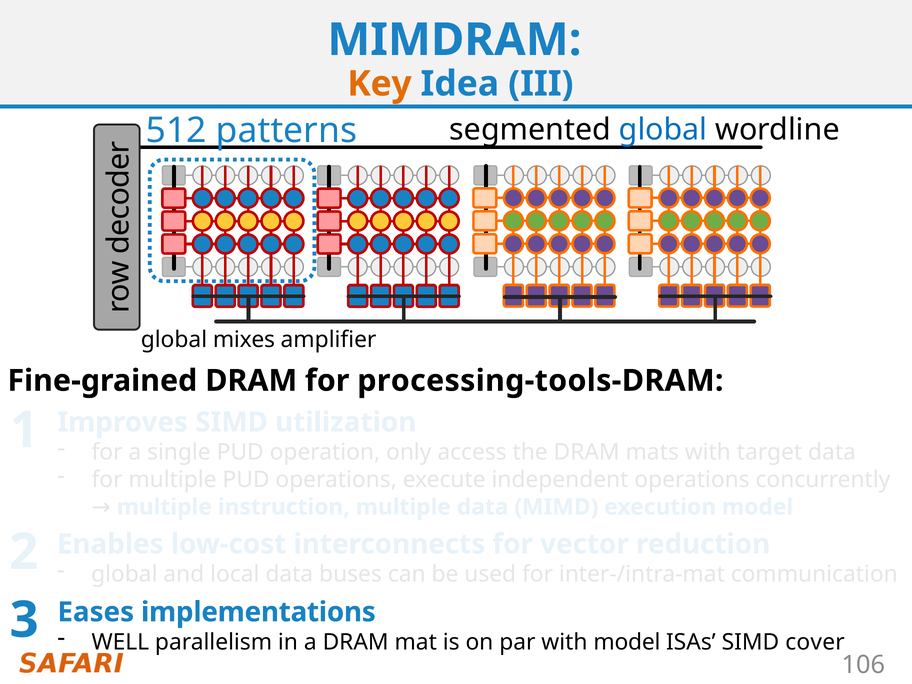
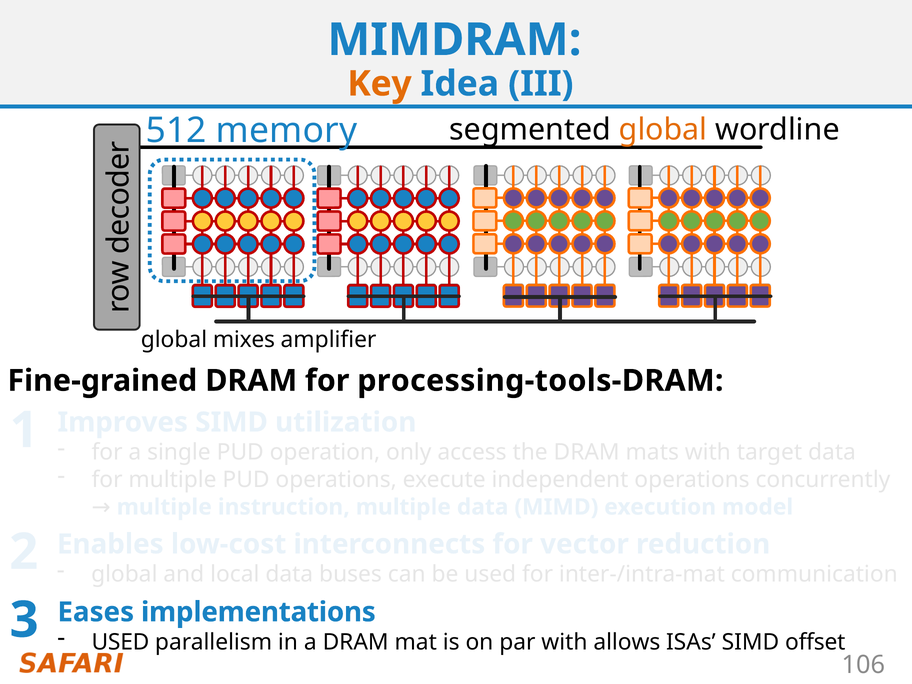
patterns: patterns -> memory (286, 131)
global colour: blue -> orange (663, 130)
WELL: WELL -> USED (120, 642)
with model: model -> allows (627, 642)
cover: cover -> offset (815, 642)
